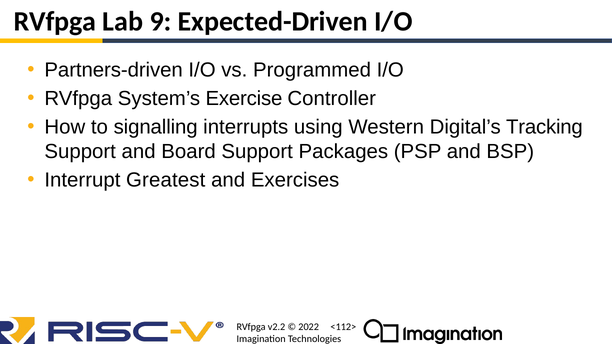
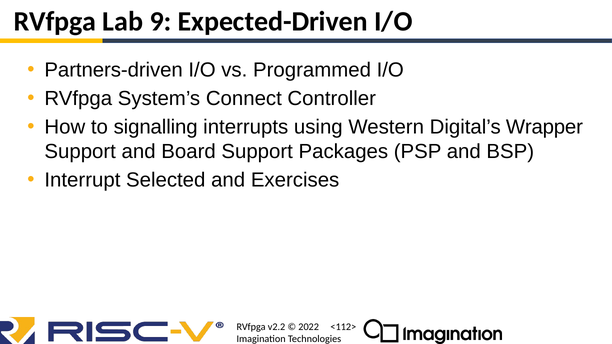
Exercise: Exercise -> Connect (244, 99)
Tracking: Tracking -> Wrapper (544, 127)
Greatest: Greatest -> Selected (166, 180)
